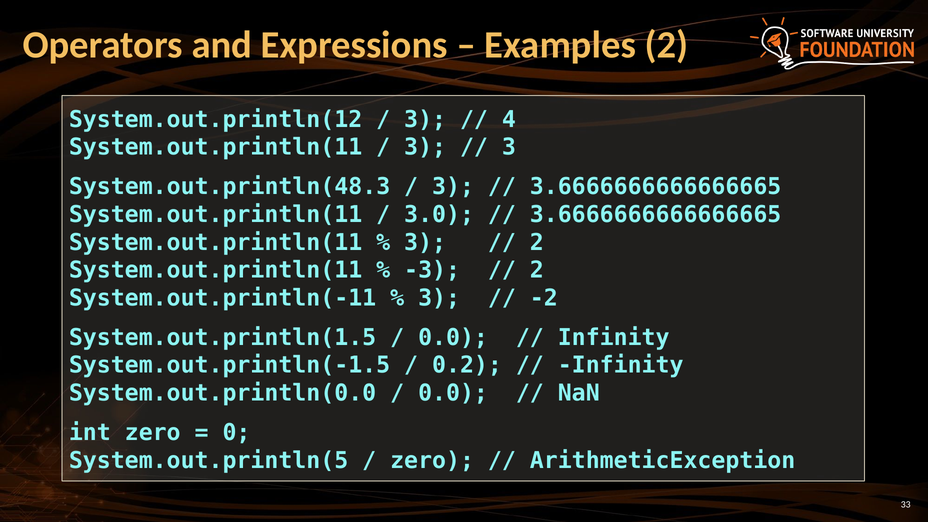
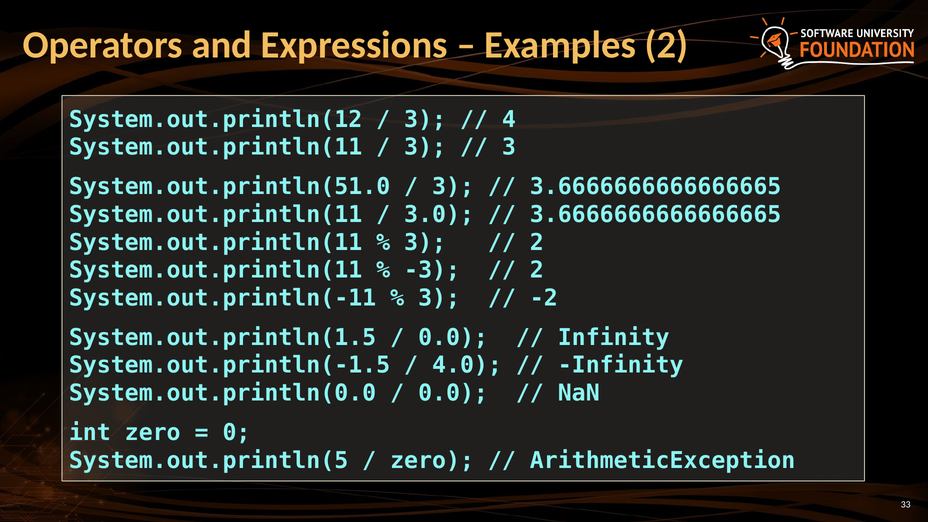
System.out.println(48.3: System.out.println(48.3 -> System.out.println(51.0 (230, 187)
0.2: 0.2 -> 4.0 (467, 365)
